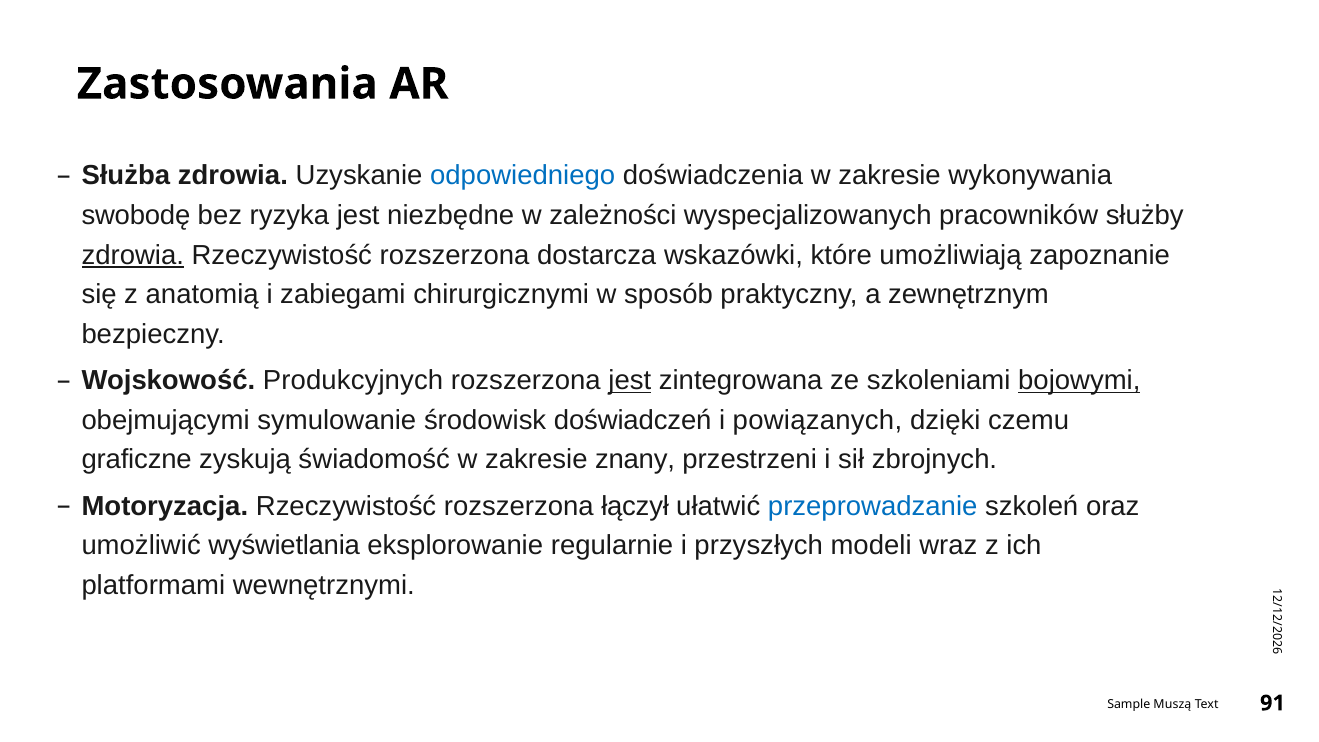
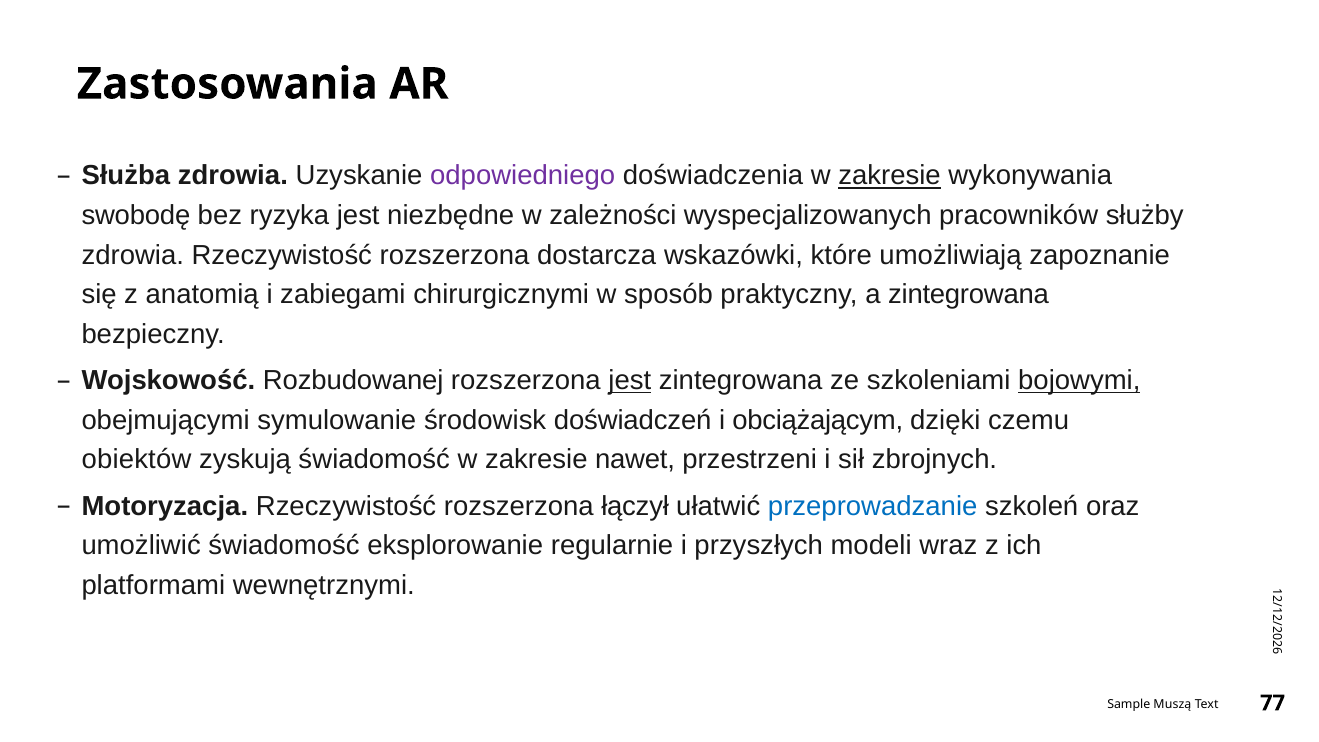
odpowiedniego colour: blue -> purple (523, 176)
zakresie underline: none -> present (890, 176)
zdrowia underline: present -> none (133, 255)
a zewnętrznym: zewnętrznym -> zintegrowana (969, 295)
Produkcyjnych: Produkcyjnych -> Rozbudowanej (353, 381)
powiązanych: powiązanych -> obciążającym (818, 420)
graficzne: graficzne -> obiektów (136, 460)
znany: znany -> nawet (635, 460)
umożliwić wyświetlania: wyświetlania -> świadomość (284, 546)
91: 91 -> 77 (1273, 703)
